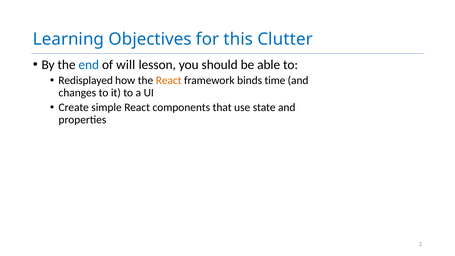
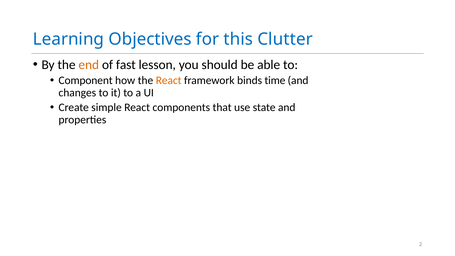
end colour: blue -> orange (89, 65)
will: will -> fast (126, 65)
Redisplayed: Redisplayed -> Component (86, 80)
